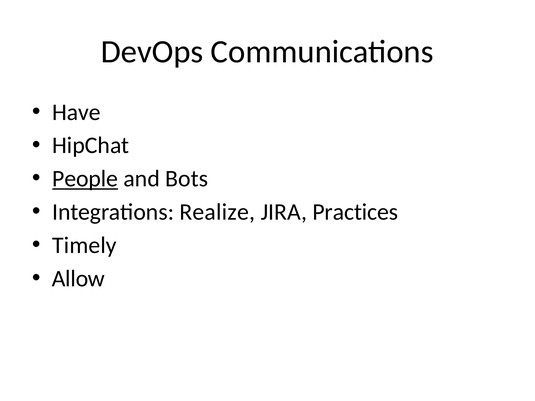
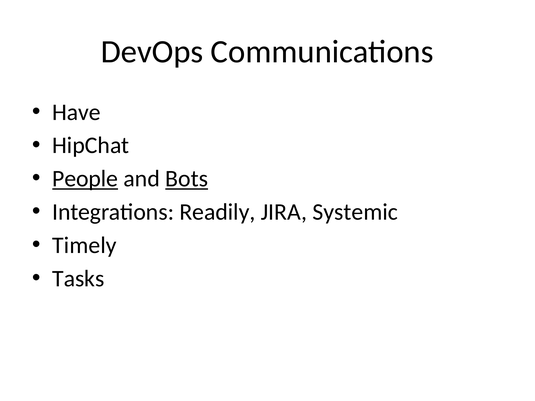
Bots underline: none -> present (187, 179)
Realize: Realize -> Readily (217, 212)
Practices: Practices -> Systemic (355, 212)
Allow: Allow -> Tasks (78, 279)
